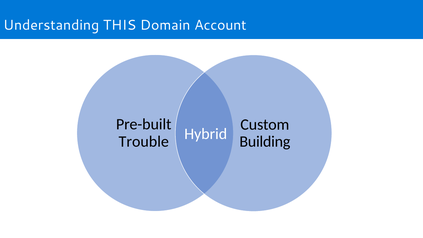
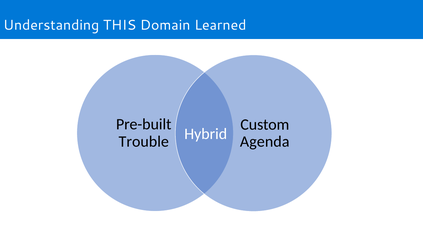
Account: Account -> Learned (220, 25)
Building: Building -> Agenda (265, 142)
